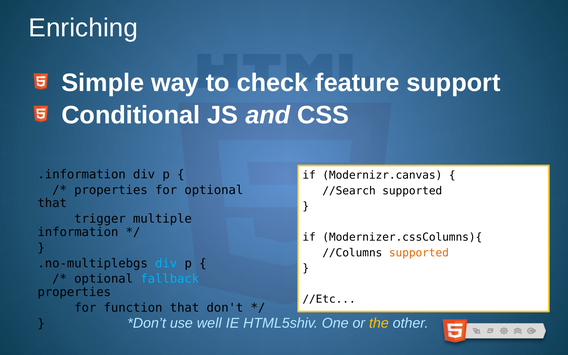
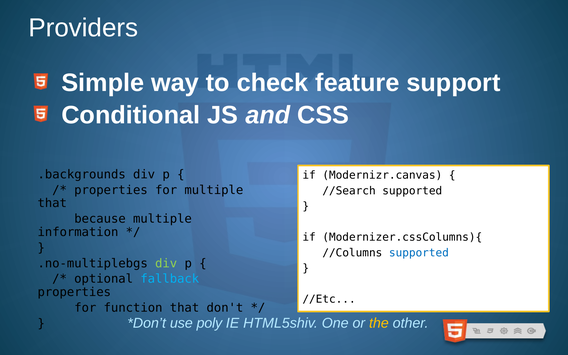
Enriching: Enriching -> Providers (83, 28)
.information: .information -> .backgrounds (82, 174)
for optional: optional -> multiple (214, 190)
trigger: trigger -> because (100, 219)
supported colour: orange -> blue (419, 253)
div colour: light blue -> light green (166, 263)
well: well -> poly (209, 323)
